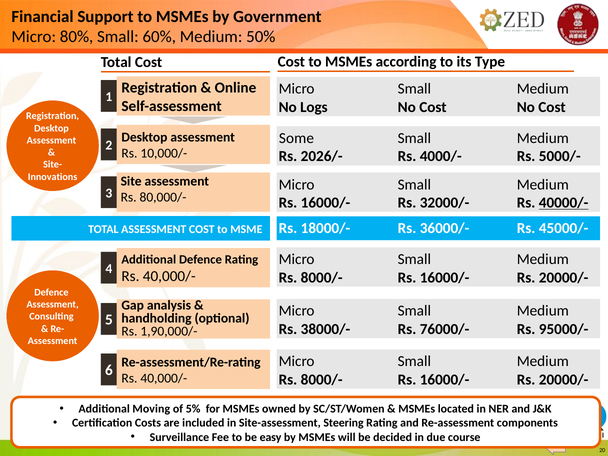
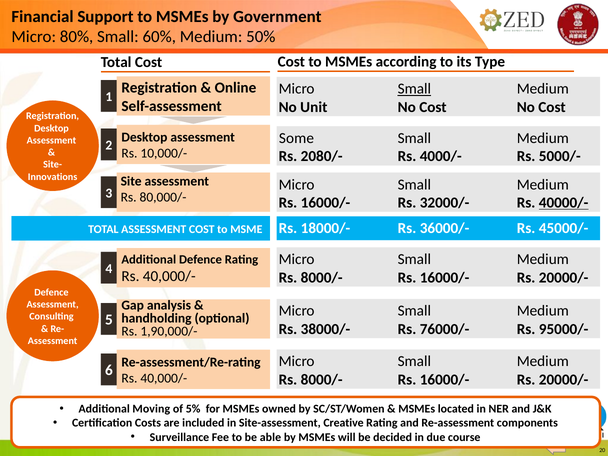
Small underline: none -> present (414, 89)
Logs: Logs -> Unit (314, 107)
2026/-: 2026/- -> 2080/- (322, 156)
Steering: Steering -> Creative (344, 423)
easy: easy -> able (270, 437)
